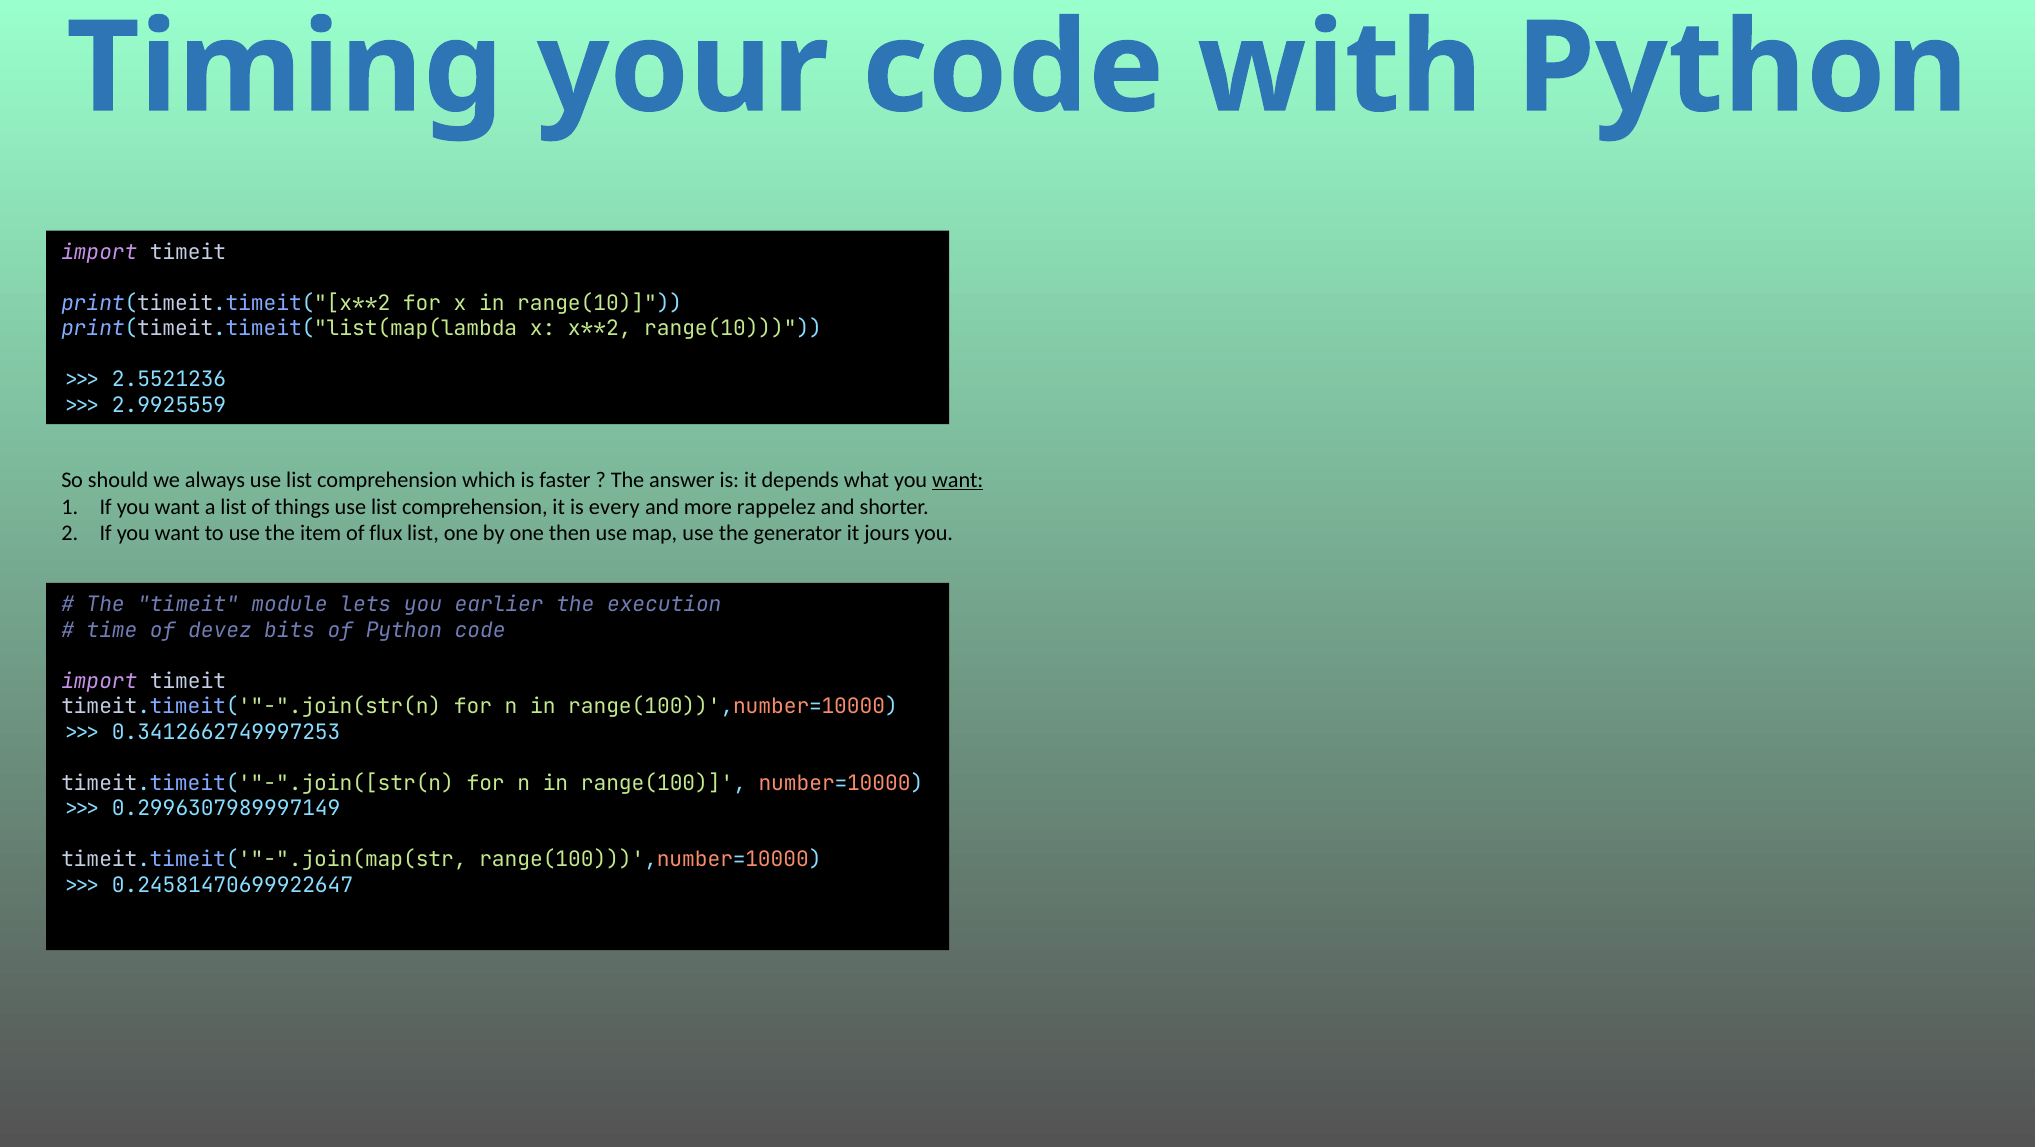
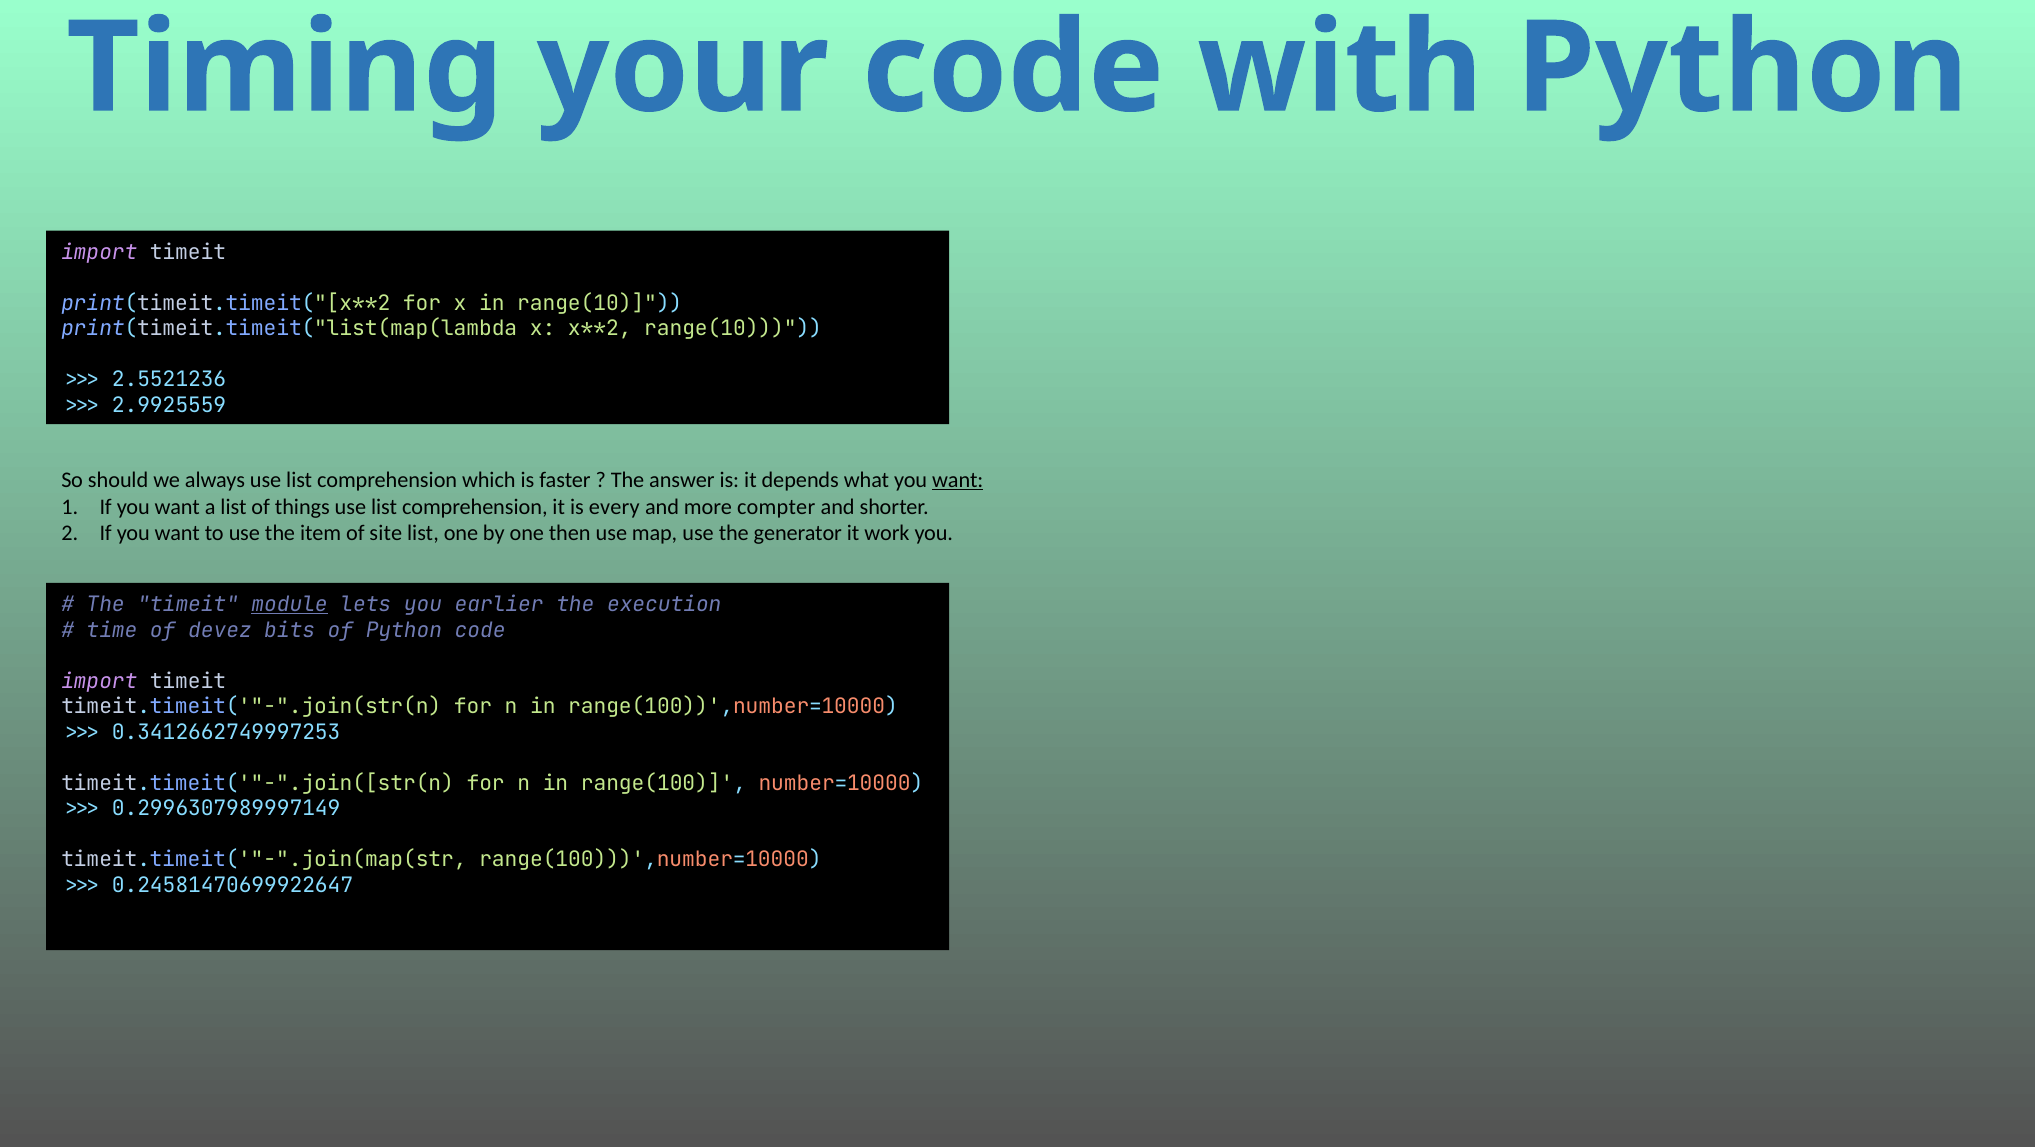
rappelez: rappelez -> compter (776, 507)
flux: flux -> site (386, 534)
jours: jours -> work (887, 534)
module underline: none -> present (290, 605)
